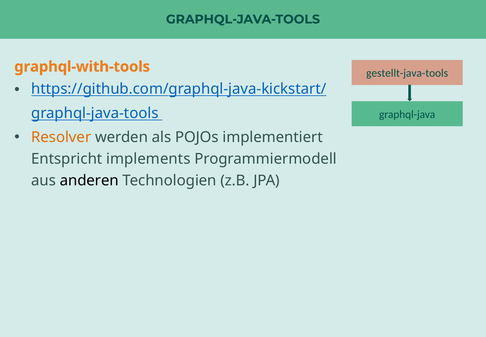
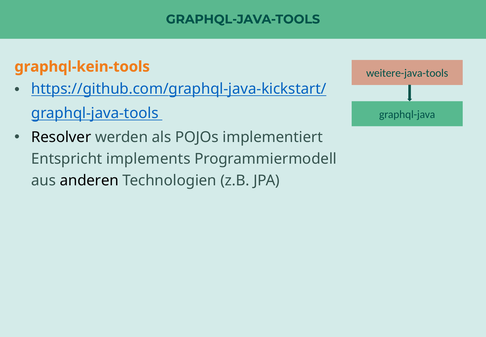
graphql-with-tools: graphql-with-tools -> graphql-kein-tools (82, 67)
gestellt-java-tools: gestellt-java-tools -> weitere-java-tools (407, 73)
Resolver colour: orange -> black (61, 137)
